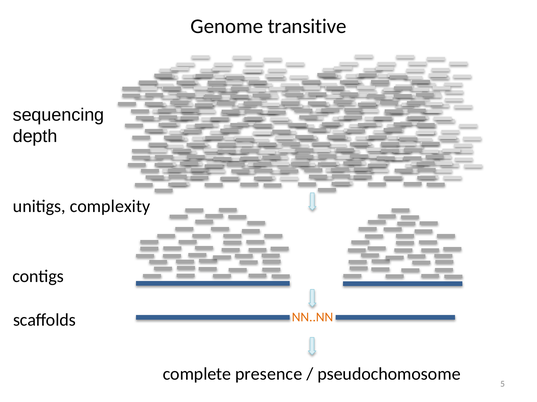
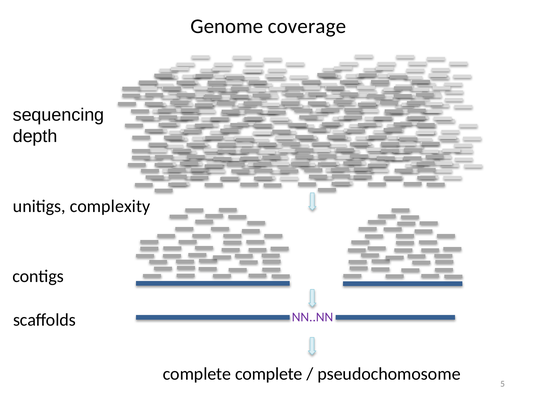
transitive: transitive -> coverage (307, 26)
NN..NN colour: orange -> purple (313, 318)
complete presence: presence -> complete (269, 375)
